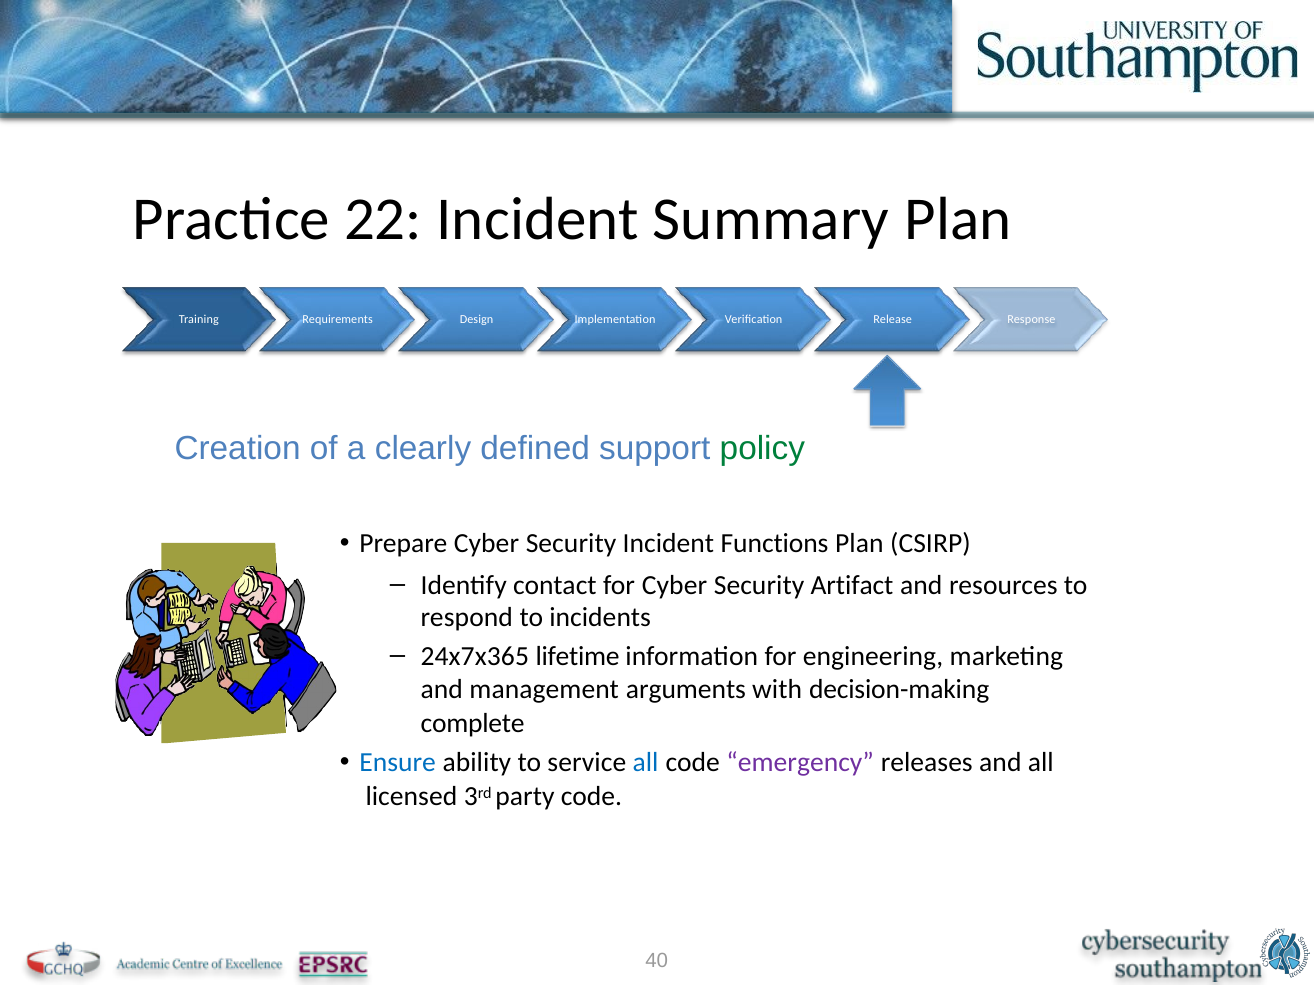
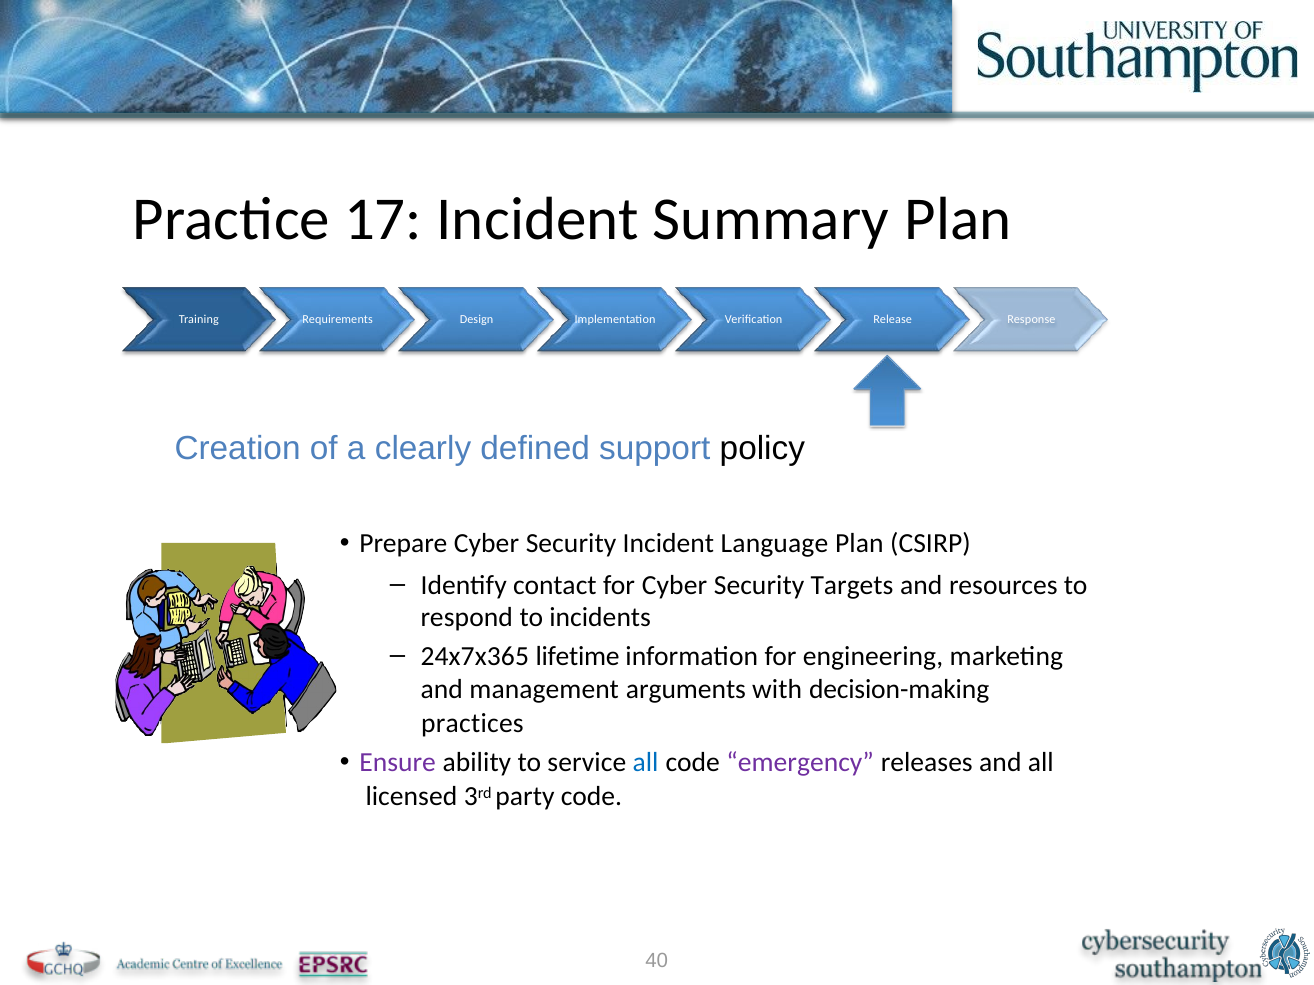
22: 22 -> 17 (383, 220)
policy colour: green -> black (762, 449)
Functions: Functions -> Language (774, 544)
Artifact: Artifact -> Targets (852, 585)
complete: complete -> practices (472, 723)
Ensure colour: blue -> purple (398, 763)
